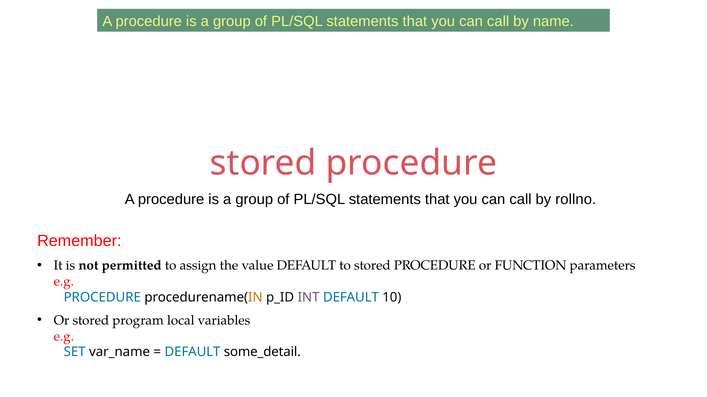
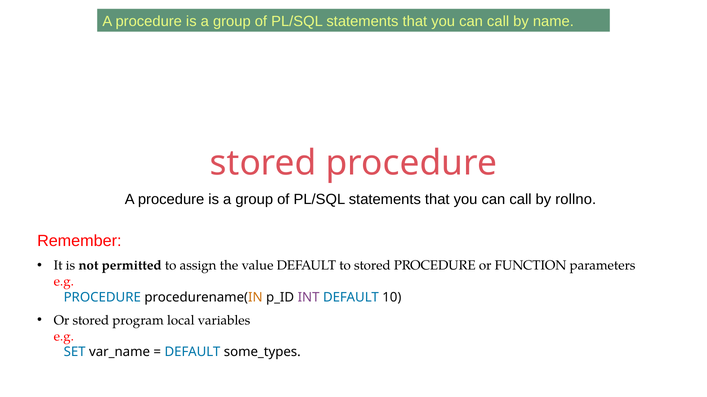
some_detail: some_detail -> some_types (262, 353)
